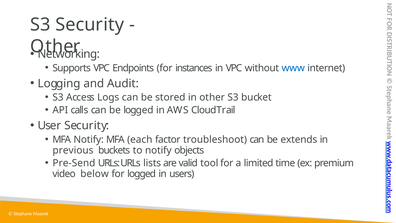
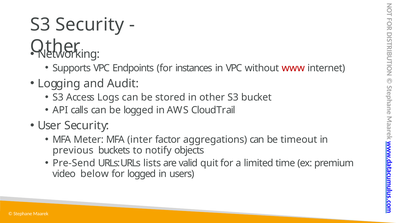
www colour: blue -> red (293, 68)
MFA Notify: Notify -> Meter (89, 139)
each: each -> inter (140, 139)
troubleshoot: troubleshoot -> aggregations (215, 139)
extends: extends -> timeout (299, 139)
tool: tool -> quit (209, 163)
